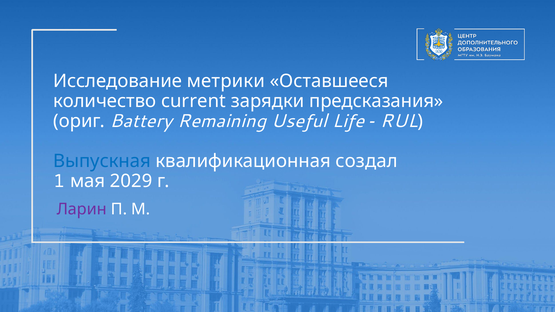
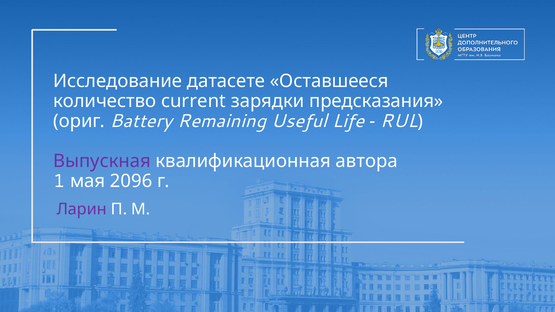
метрики: метрики -> датасете (226, 81)
Выпускная colour: blue -> purple (102, 161)
создал: создал -> автора (367, 161)
2029: 2029 -> 2096 (131, 181)
